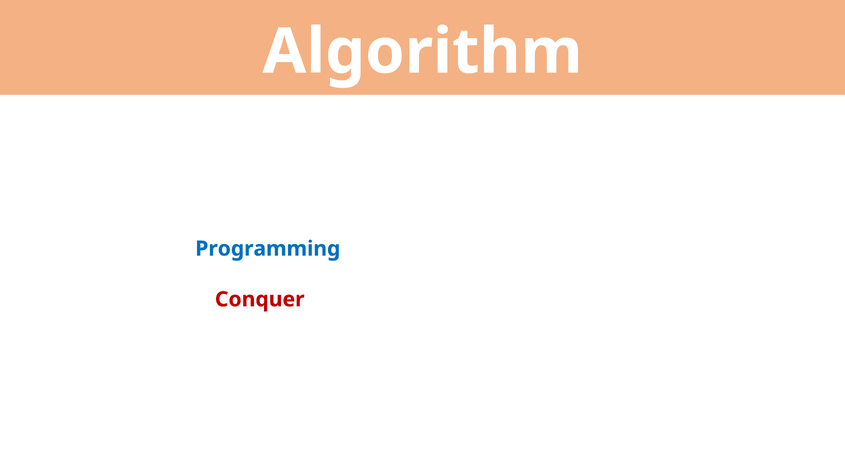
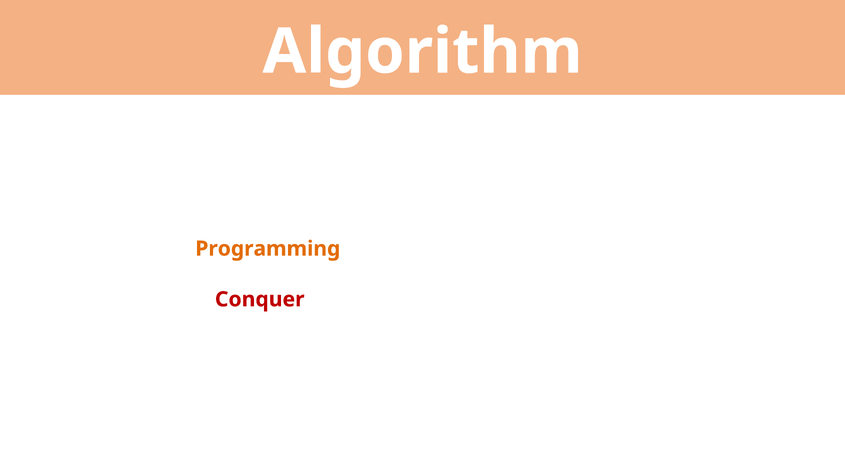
Programming colour: blue -> orange (268, 249)
